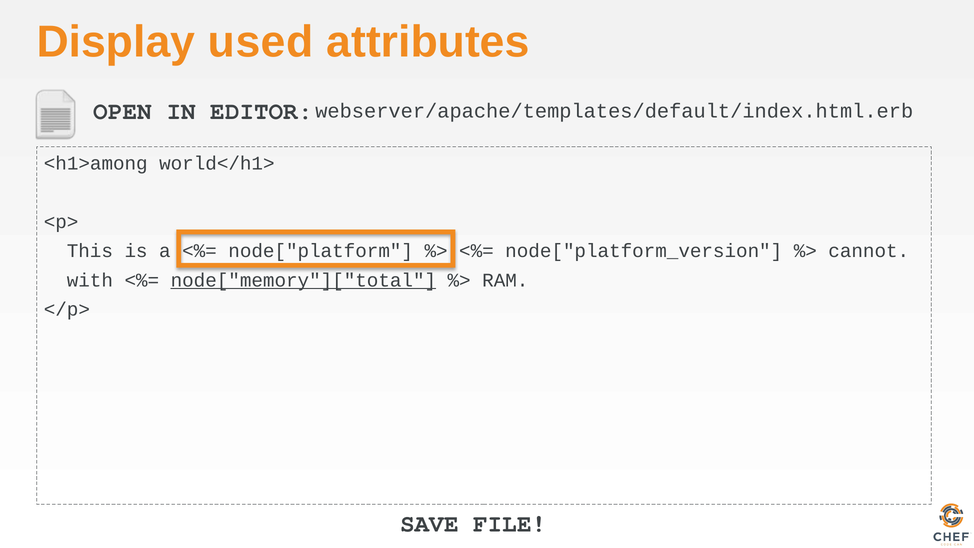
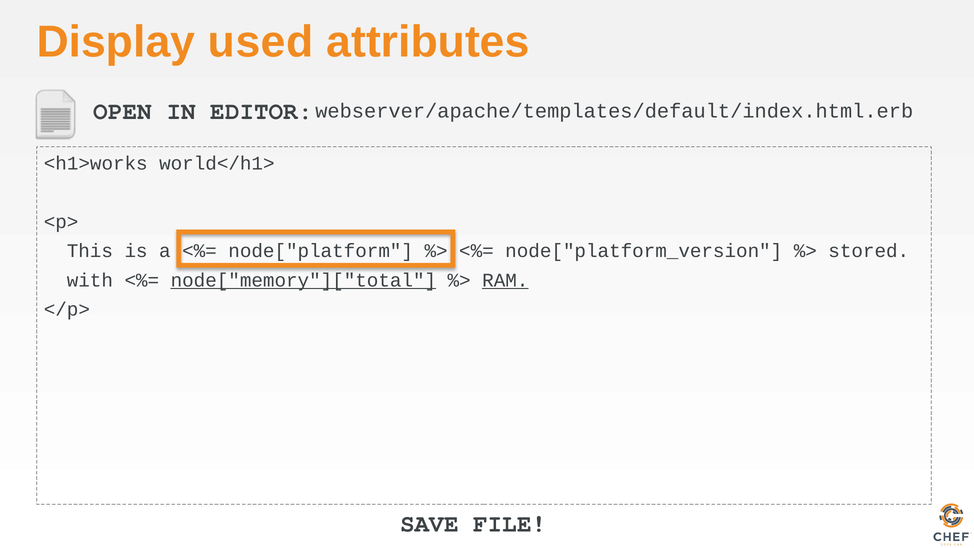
<h1>among: <h1>among -> <h1>works (96, 163)
cannot: cannot -> stored (869, 251)
RAM underline: none -> present (505, 280)
